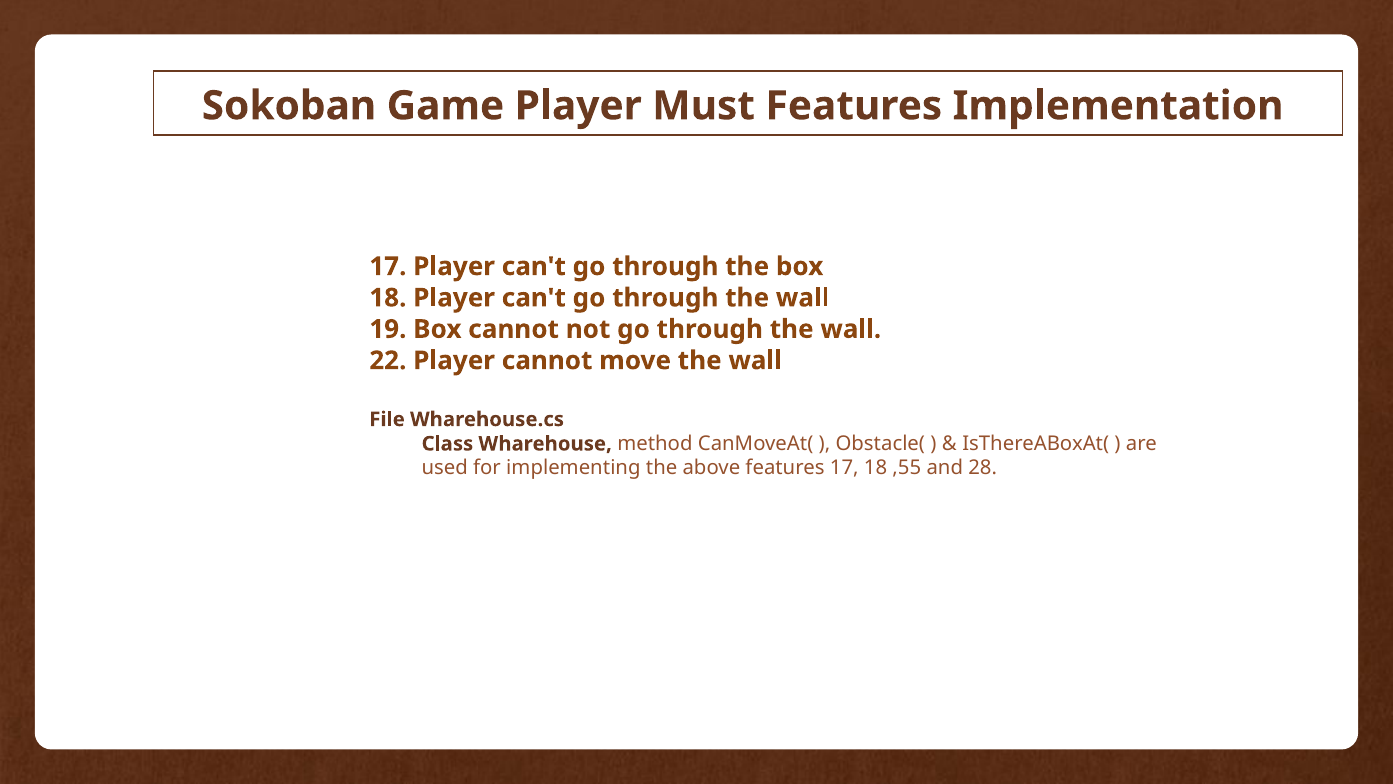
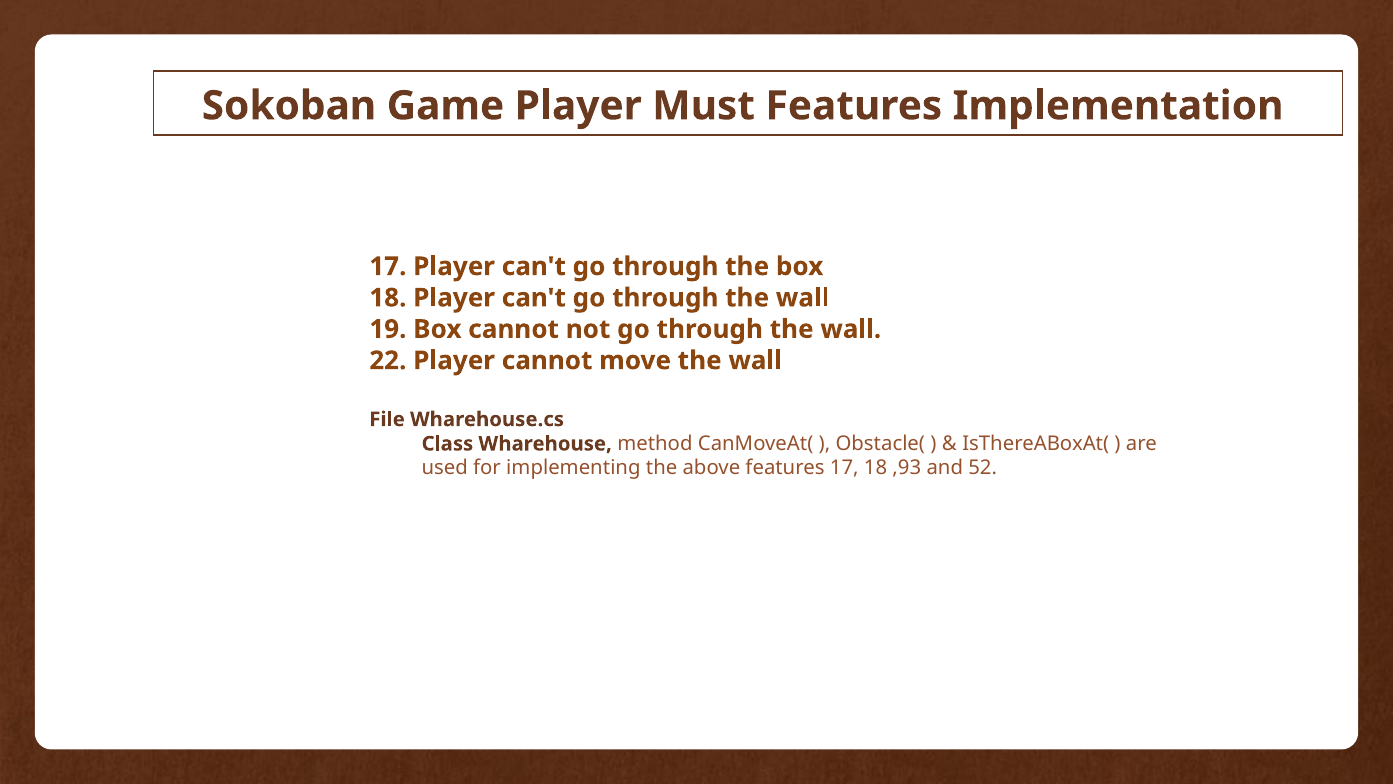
,55: ,55 -> ,93 (907, 468)
28: 28 -> 52 (983, 468)
